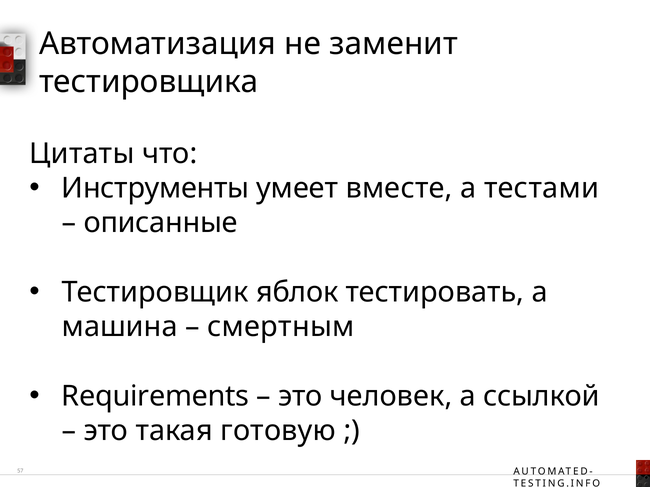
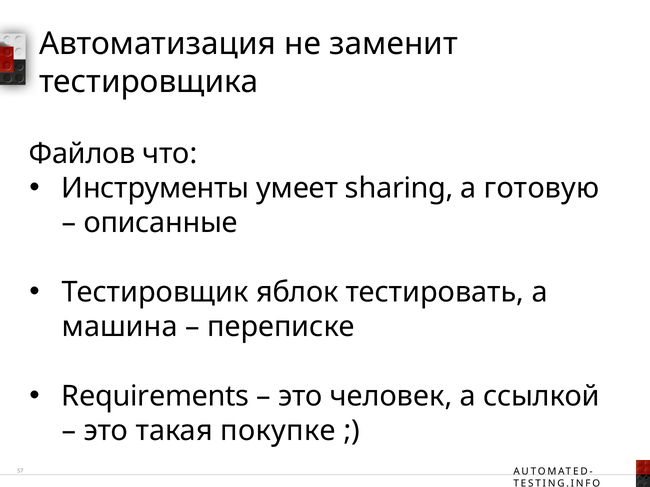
Цитаты: Цитаты -> Файлов (82, 154)
вместе: вместе -> sharing (399, 188)
тестами: тестами -> готовую (542, 188)
смертным: смертным -> переписке (281, 327)
готовую: готовую -> покупке (278, 431)
